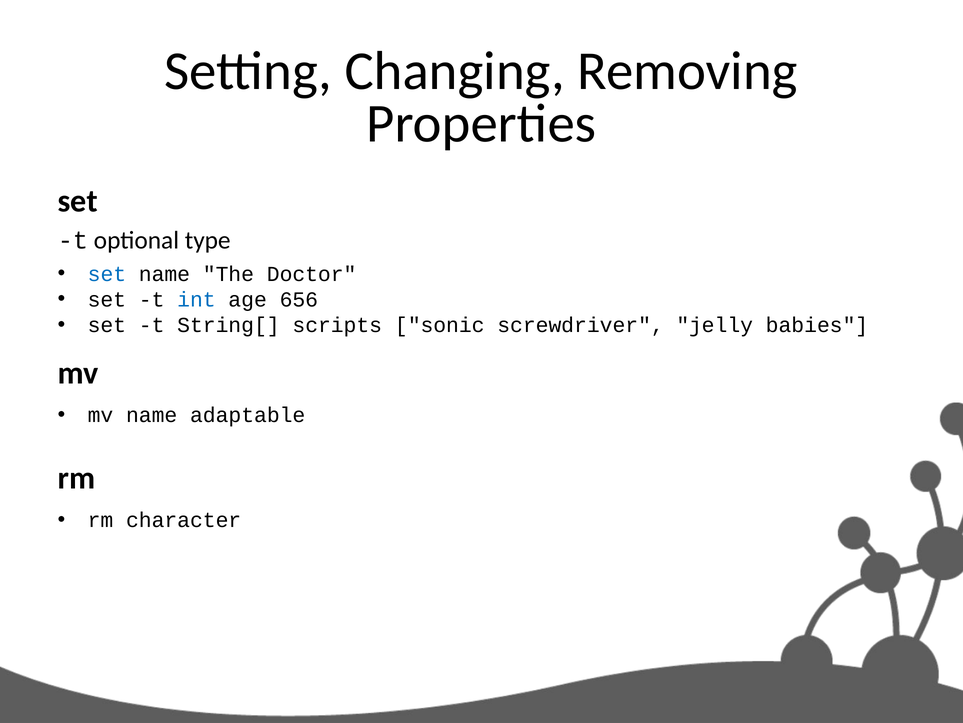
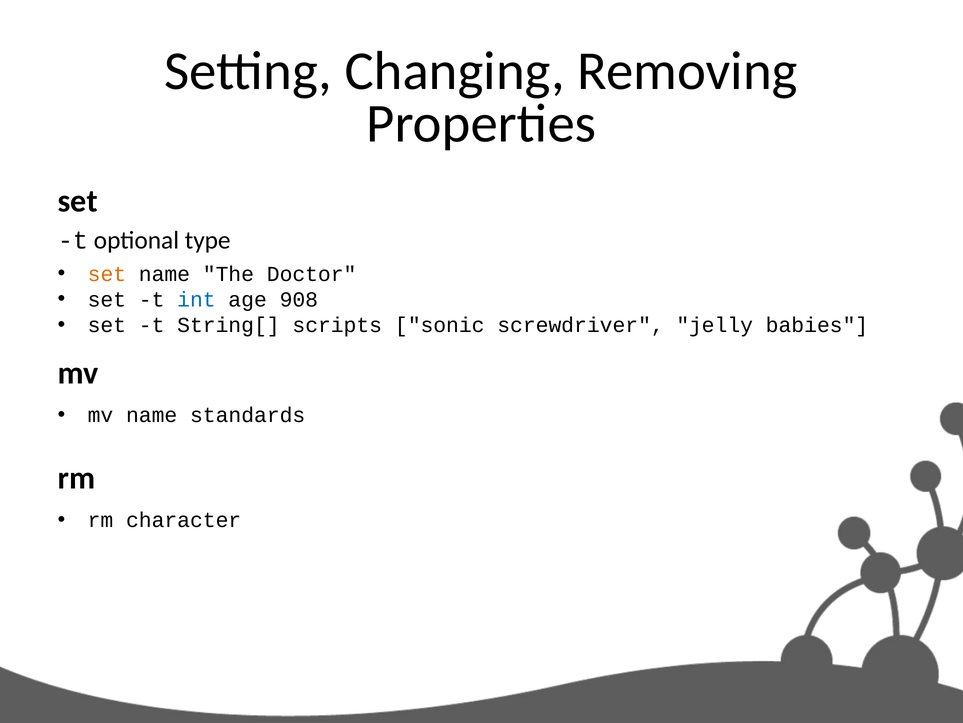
set colour: blue -> orange (107, 274)
656: 656 -> 908 (299, 299)
adaptable: adaptable -> standards (248, 415)
